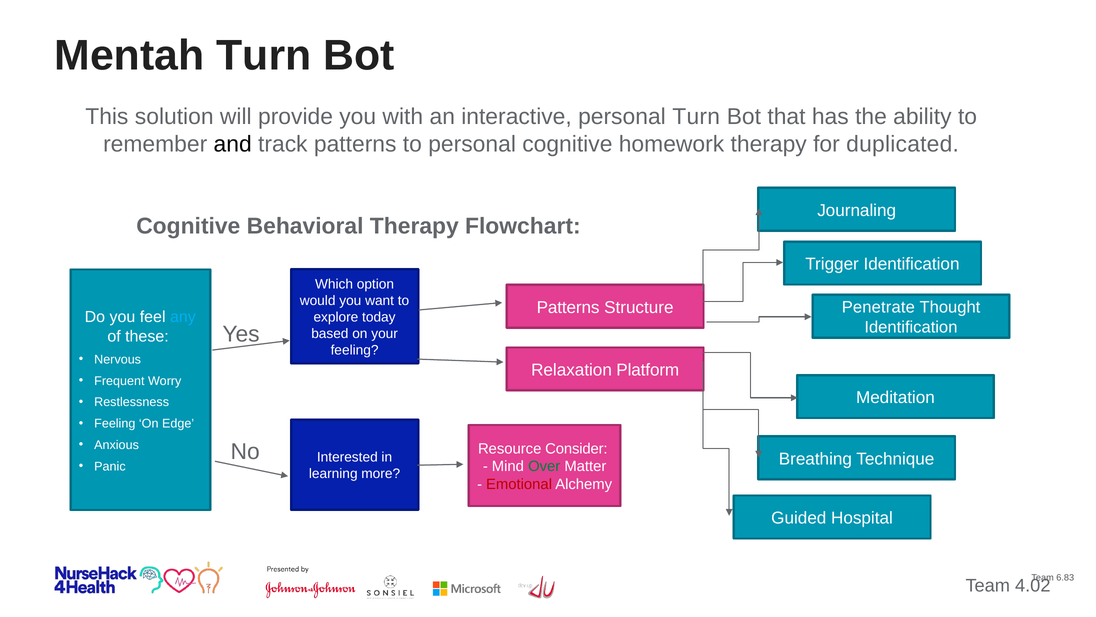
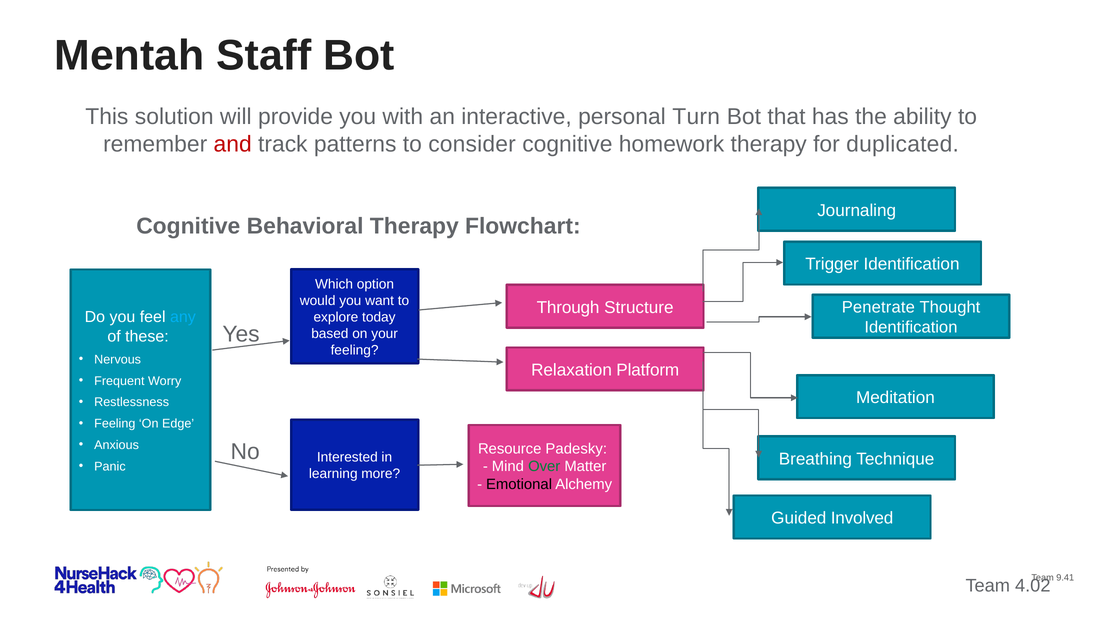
Mentah Turn: Turn -> Staff (264, 56)
and colour: black -> red (233, 144)
to personal: personal -> consider (472, 144)
Patterns: Patterns -> Through (568, 307)
Consider: Consider -> Padesky (576, 448)
Emotional colour: red -> black (519, 484)
Hospital: Hospital -> Involved (862, 518)
6.83: 6.83 -> 9.41 (1065, 577)
